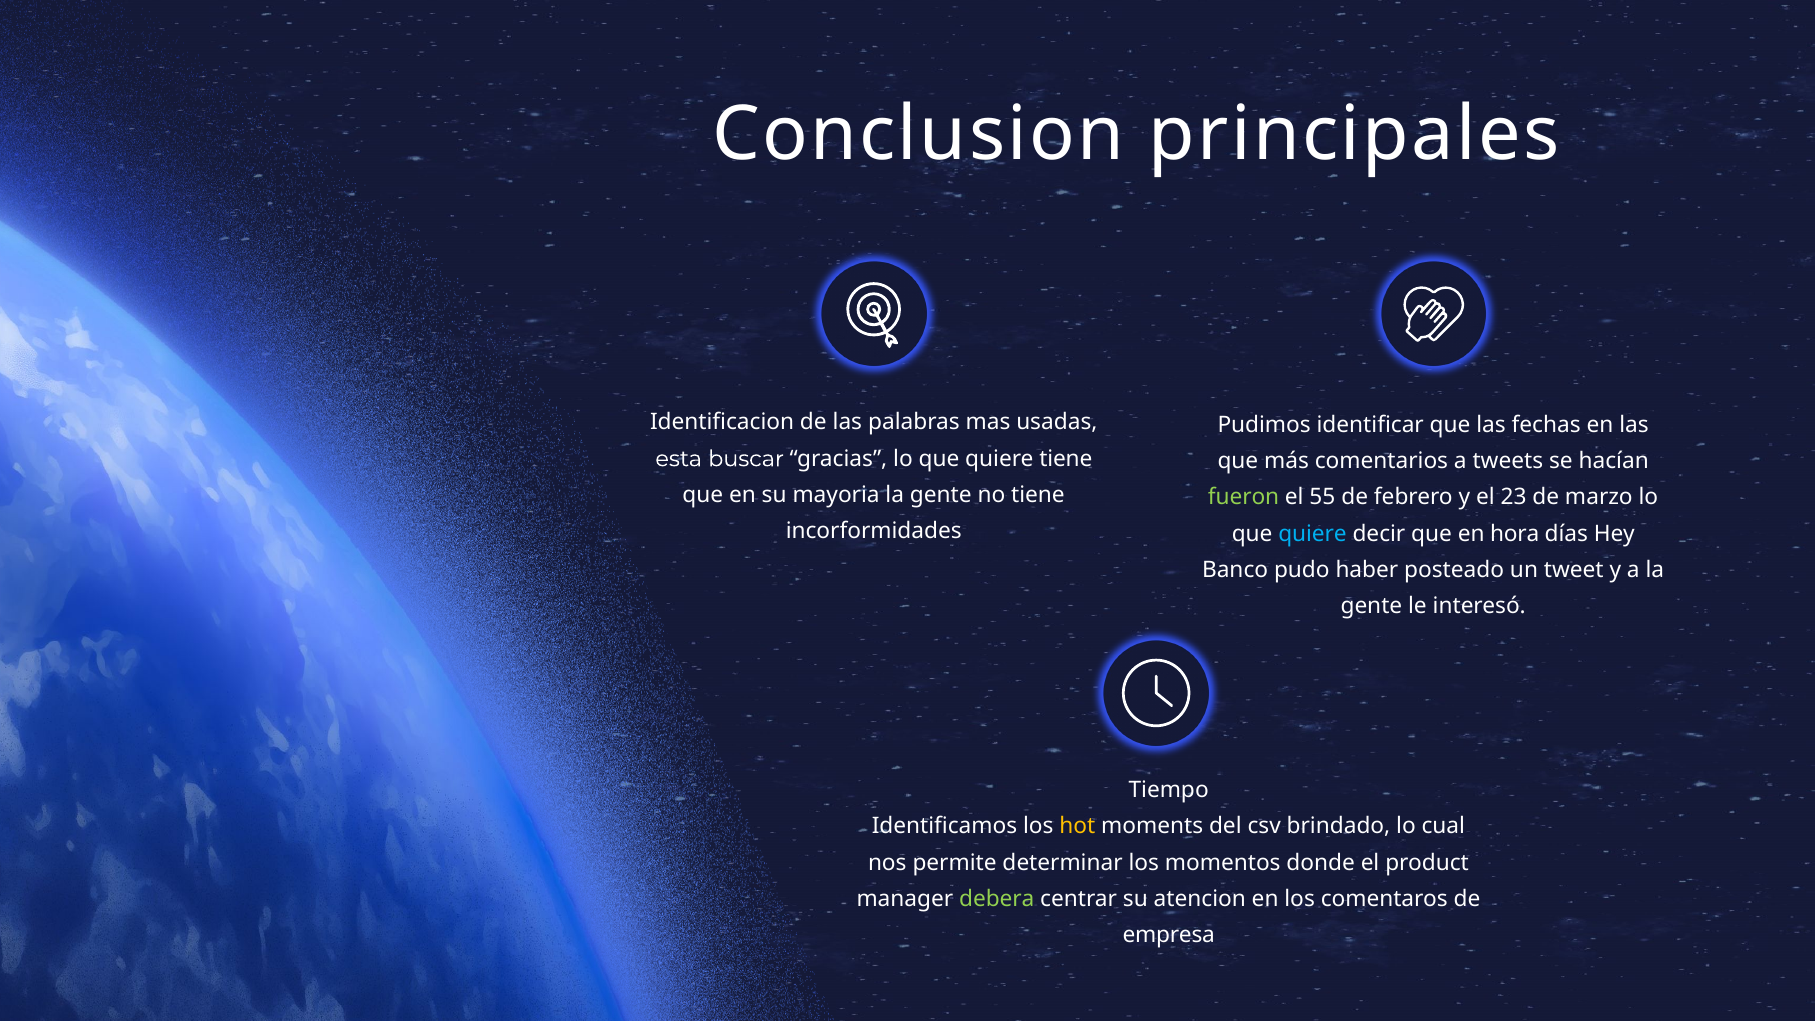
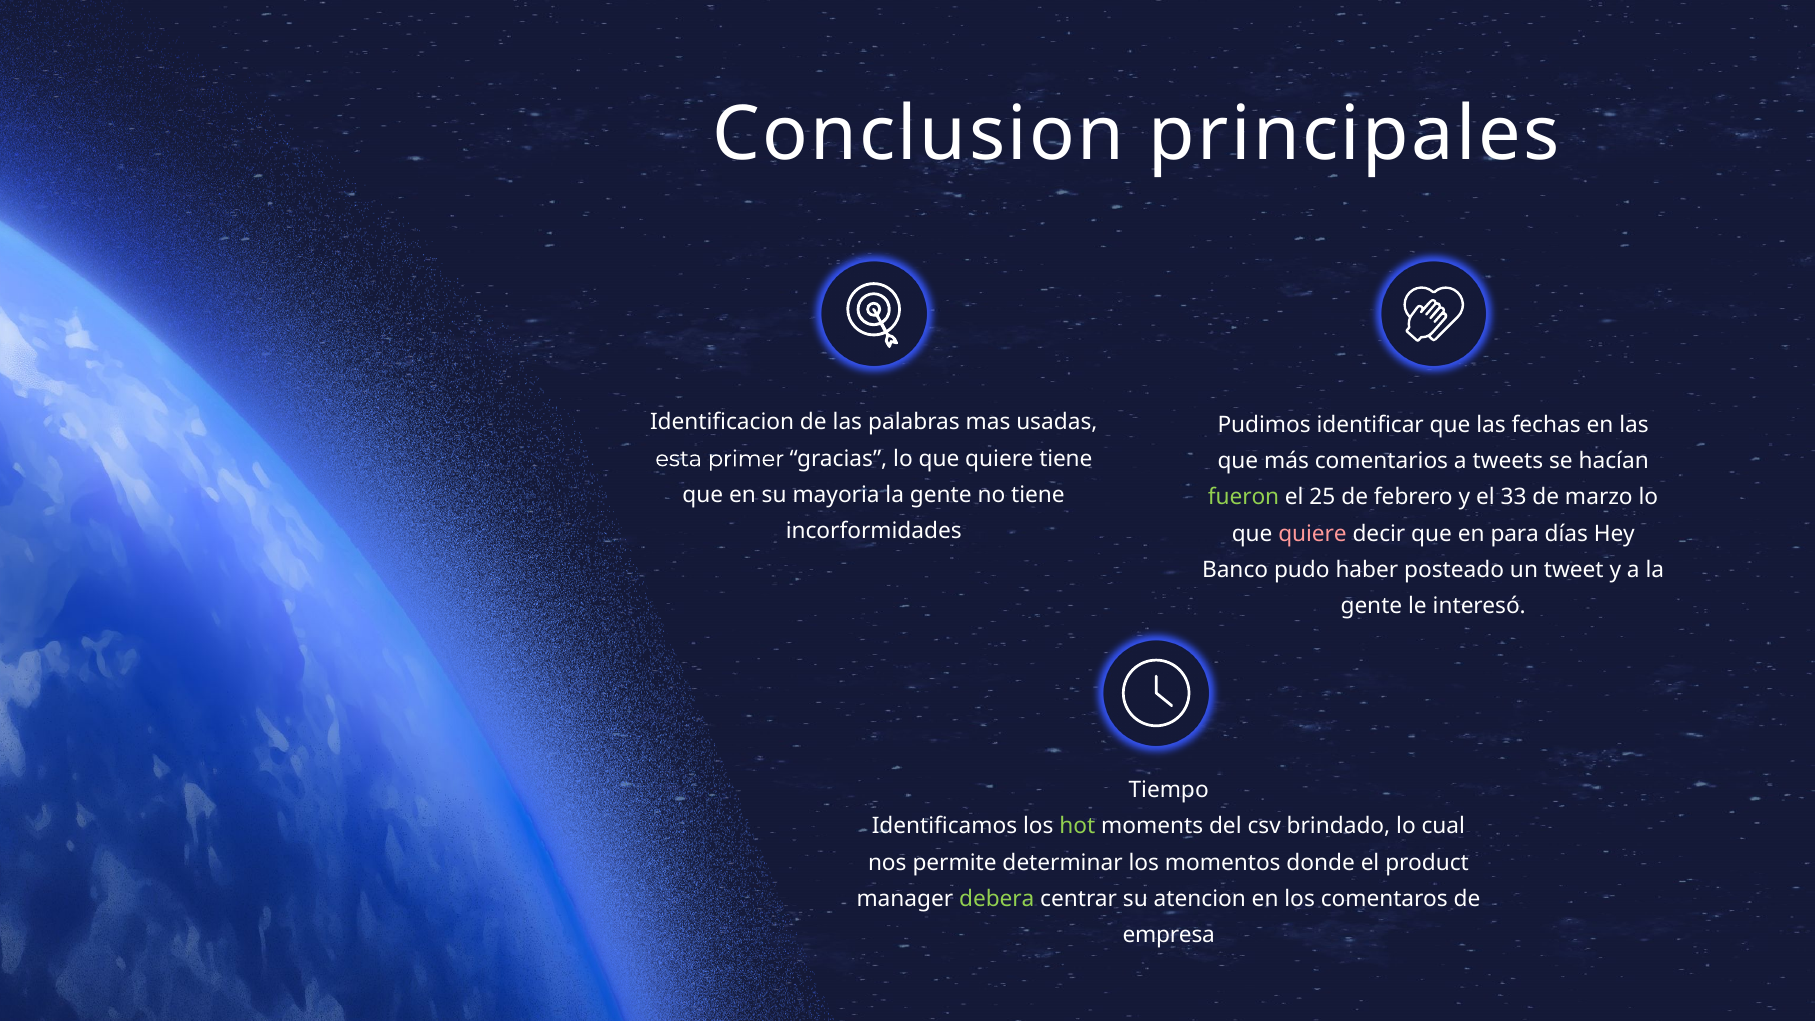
buscar: buscar -> primer (746, 459)
55: 55 -> 25 (1322, 497)
23: 23 -> 33 (1514, 497)
quiere colour: light blue -> pink (1313, 534)
hora: hora -> para (1515, 534)
hot colour: yellow -> light green (1077, 826)
